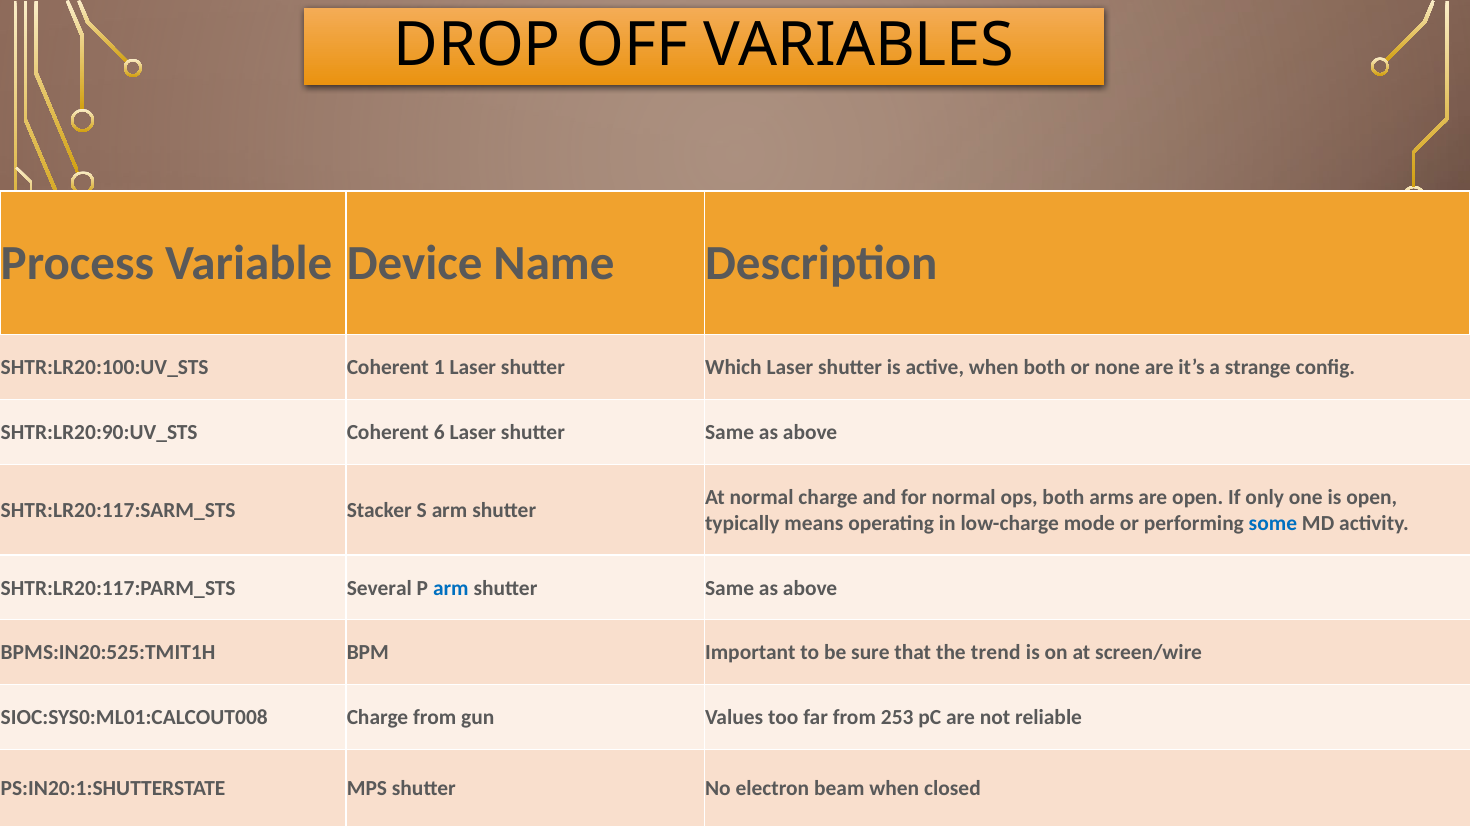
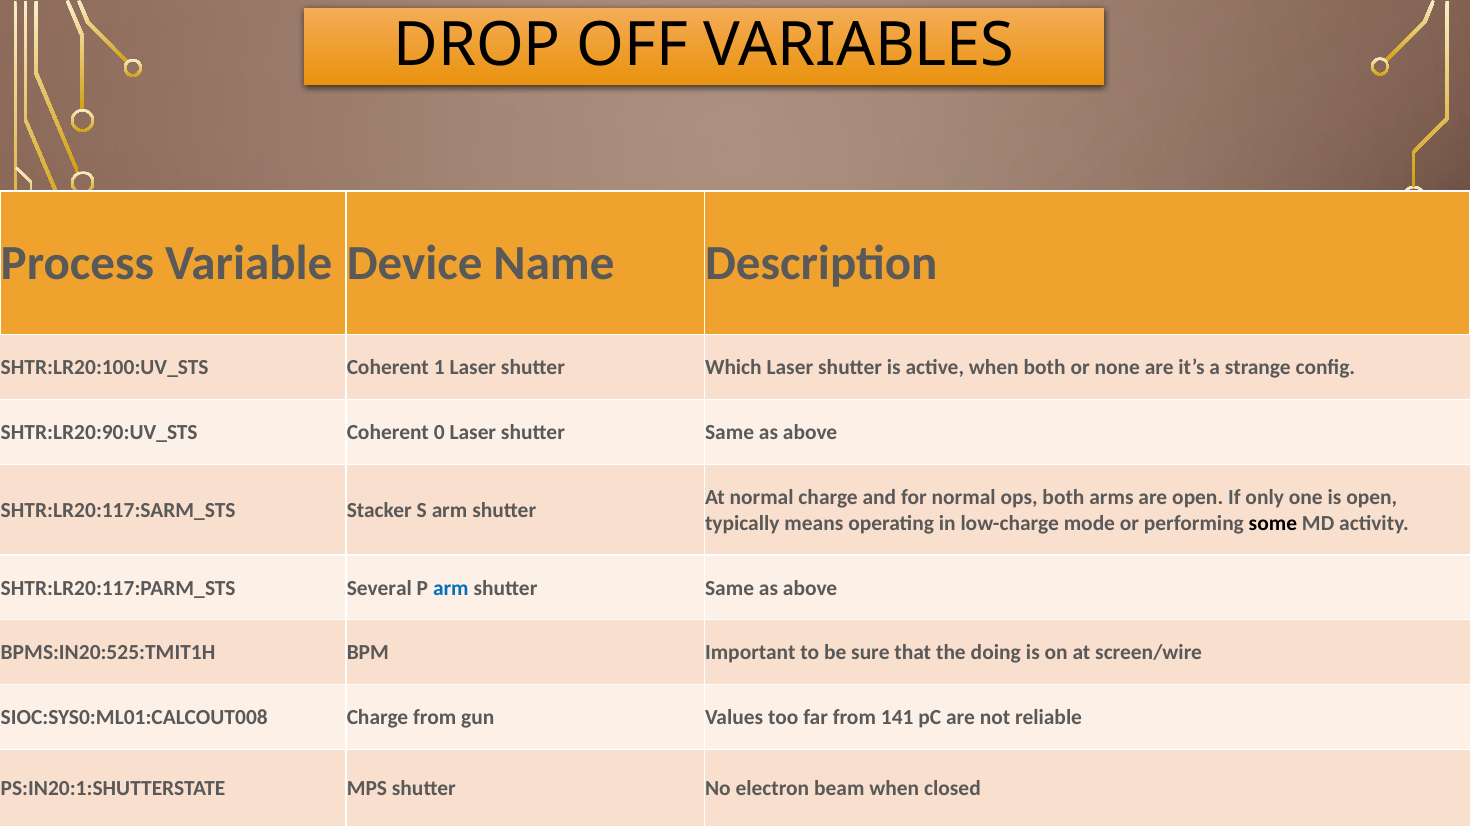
6: 6 -> 0 (439, 432)
some colour: blue -> black (1273, 523)
trend: trend -> doing (996, 653)
253: 253 -> 141 (897, 717)
